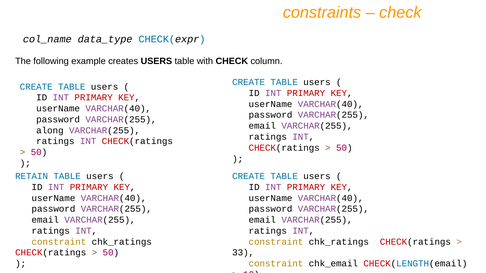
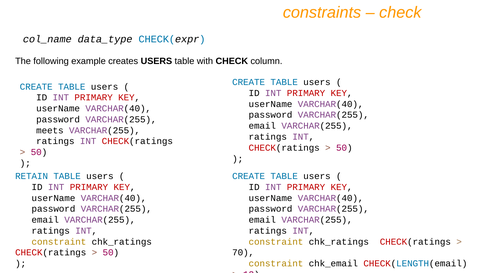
along: along -> meets (50, 131)
33: 33 -> 70 (243, 253)
